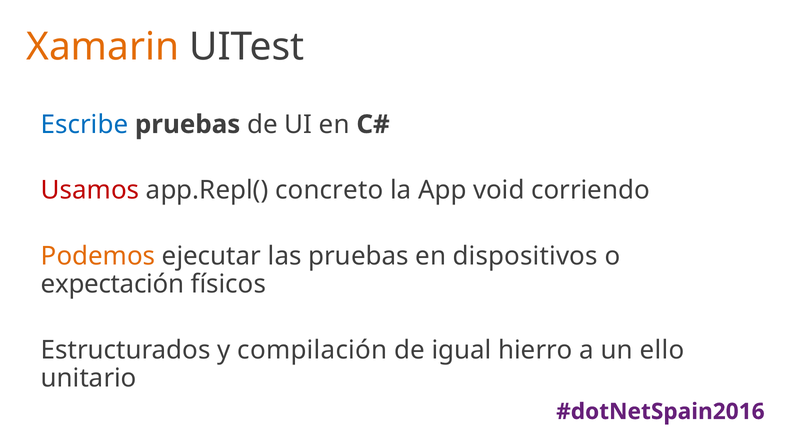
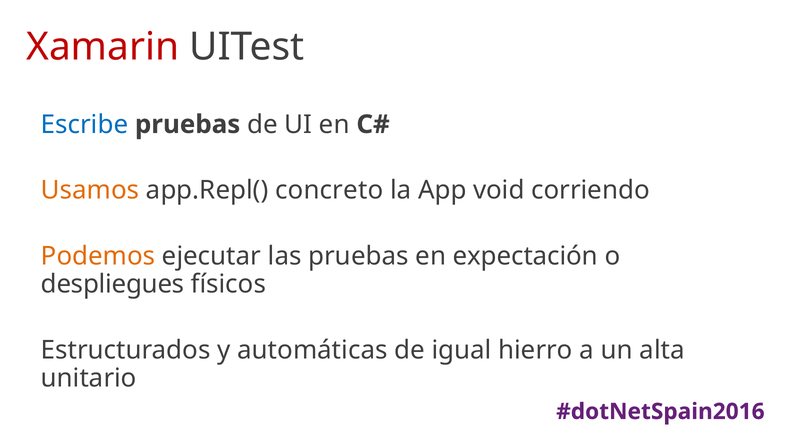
Xamarin colour: orange -> red (103, 47)
Usamos colour: red -> orange (90, 190)
dispositivos: dispositivos -> expectación (525, 256)
expectación: expectación -> despliegues (113, 284)
compilación: compilación -> automáticas (312, 350)
ello: ello -> alta (662, 350)
